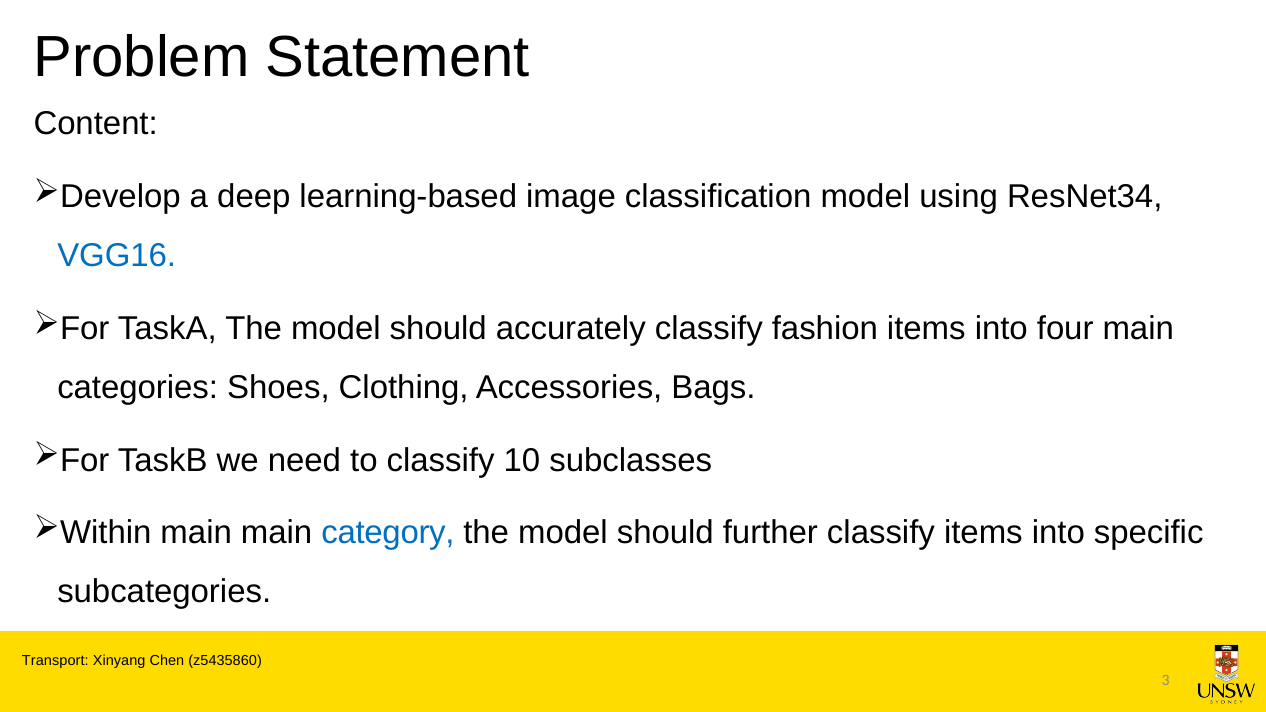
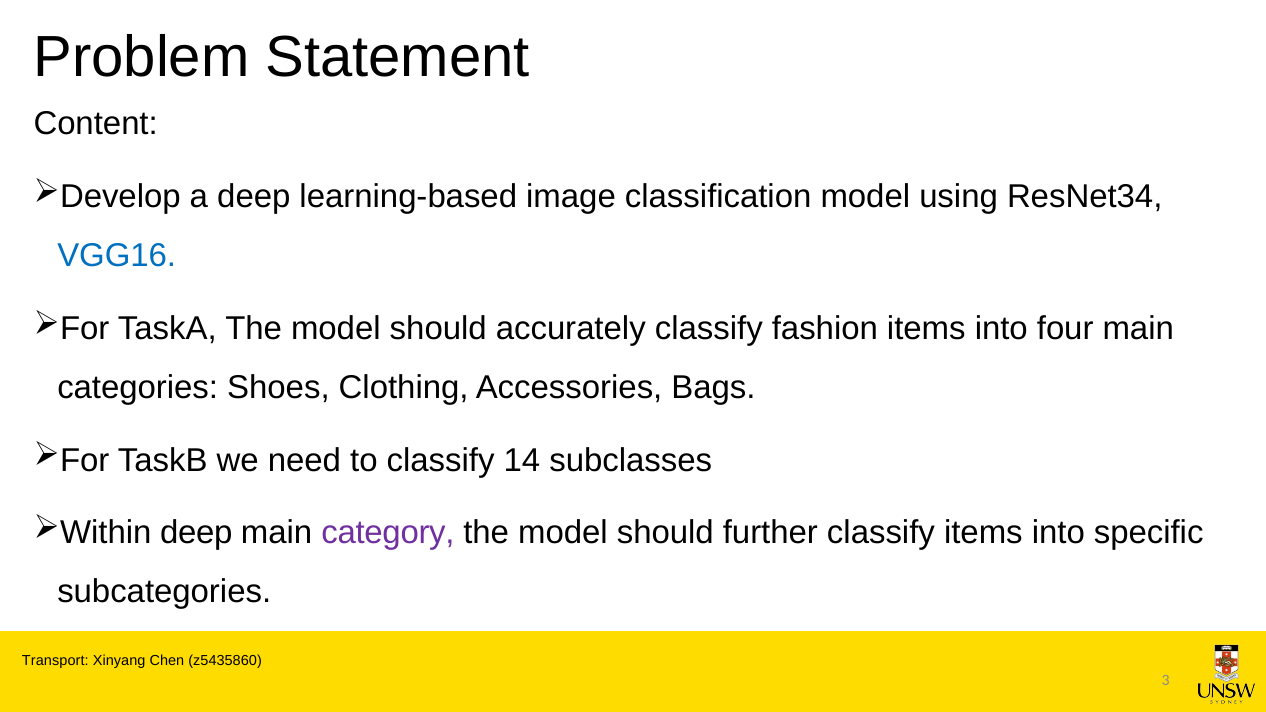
10: 10 -> 14 (522, 460)
main: main -> deep (196, 533)
category colour: blue -> purple (388, 533)
